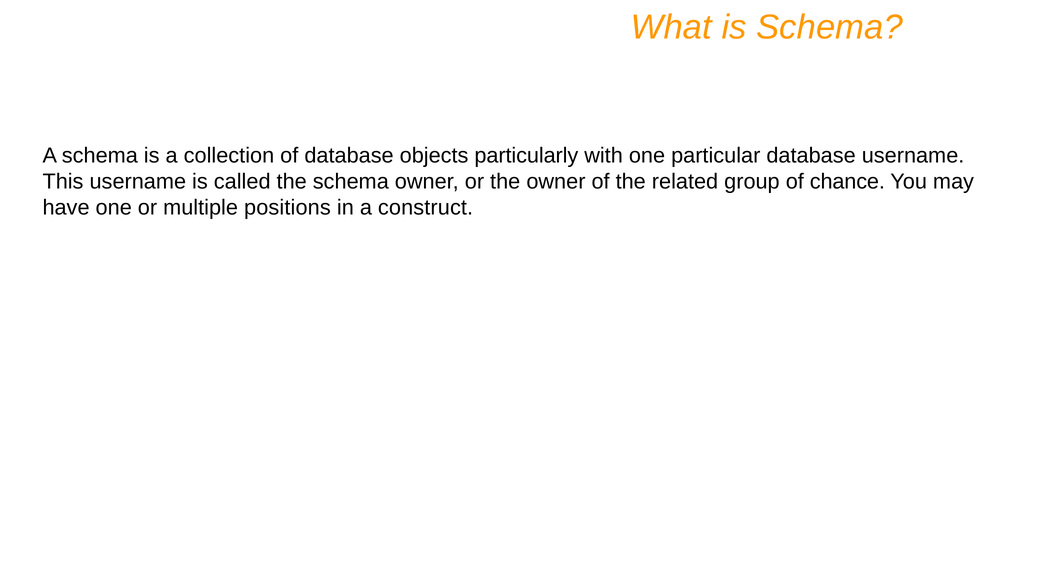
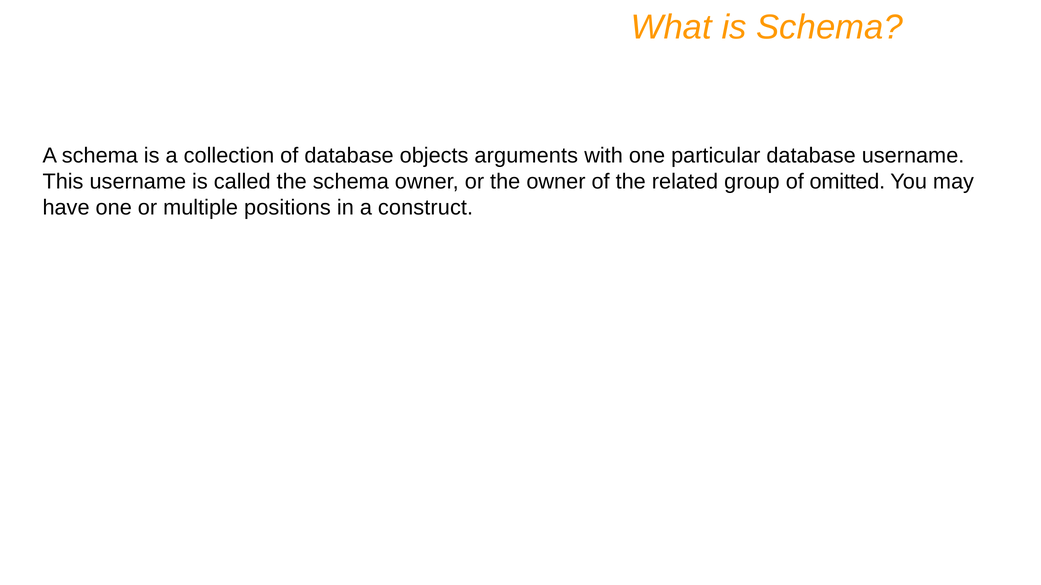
particularly: particularly -> arguments (526, 156)
chance: chance -> omitted (847, 182)
